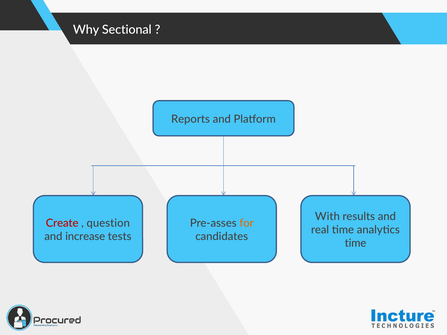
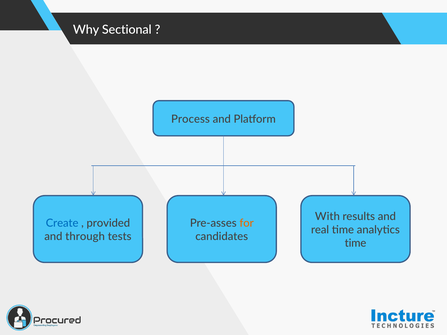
Reports: Reports -> Process (190, 119)
Create colour: red -> blue (62, 223)
question: question -> provided (108, 223)
increase: increase -> through (85, 237)
